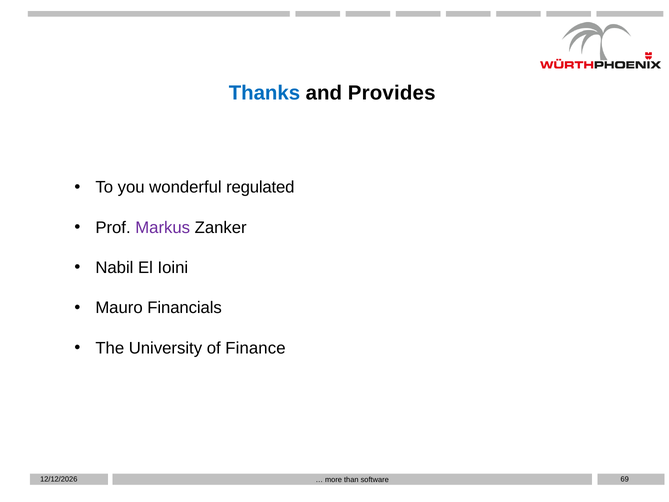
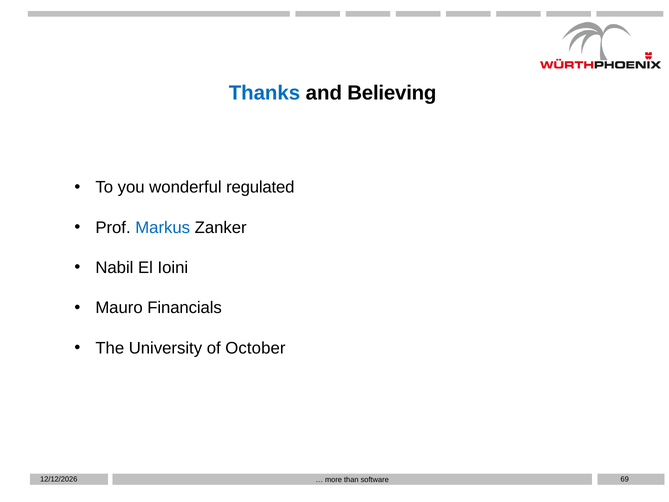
Provides: Provides -> Believing (392, 93)
Markus colour: purple -> blue (163, 227)
Finance: Finance -> October (255, 348)
